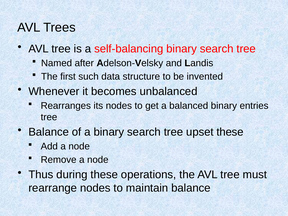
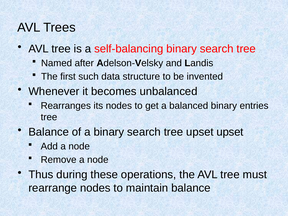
upset these: these -> upset (230, 132)
